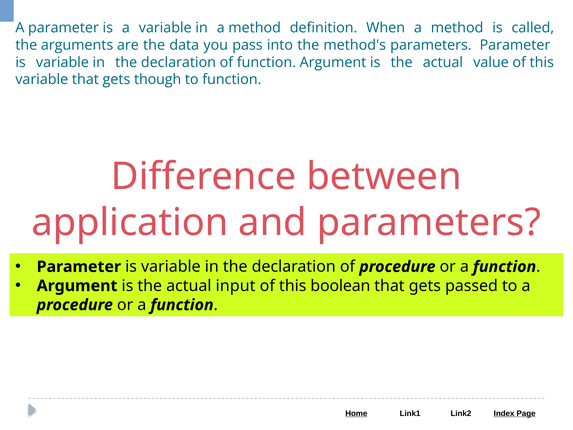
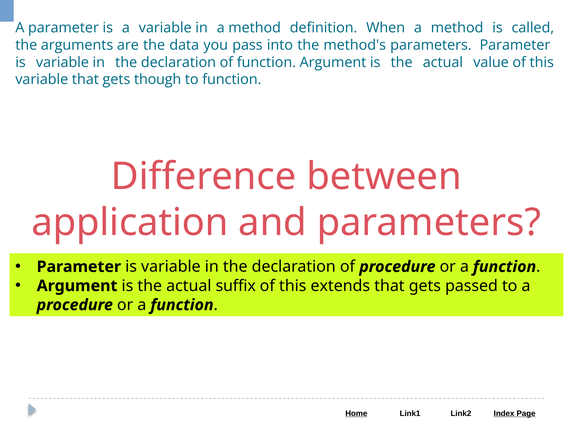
input: input -> suffix (236, 286)
boolean: boolean -> extends (340, 286)
